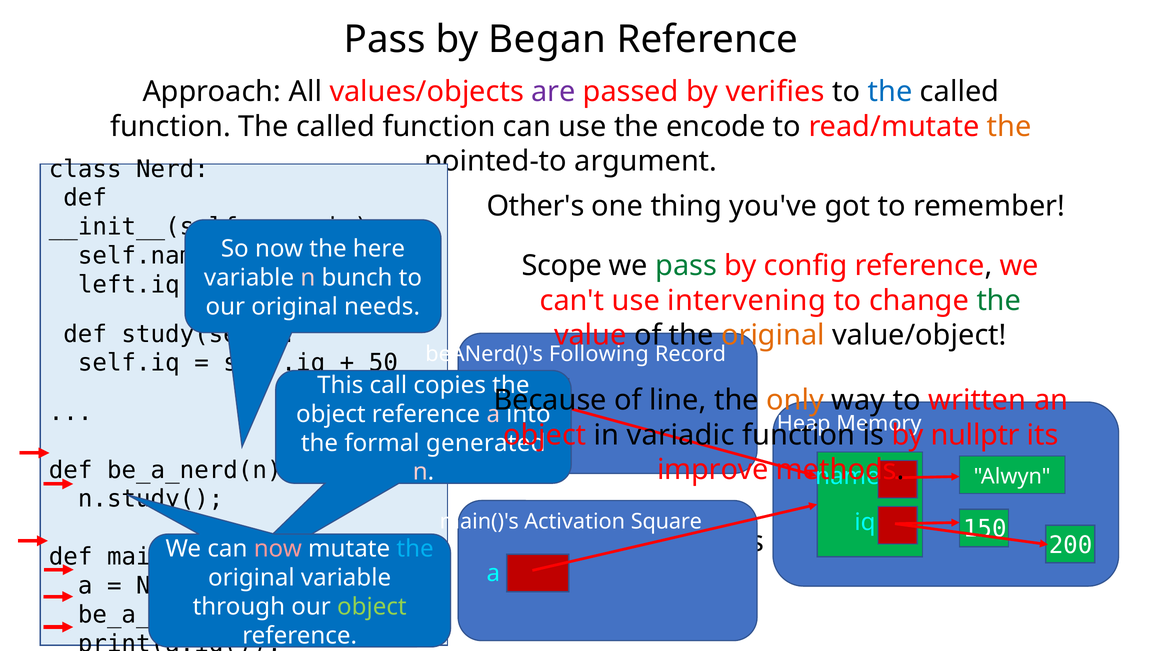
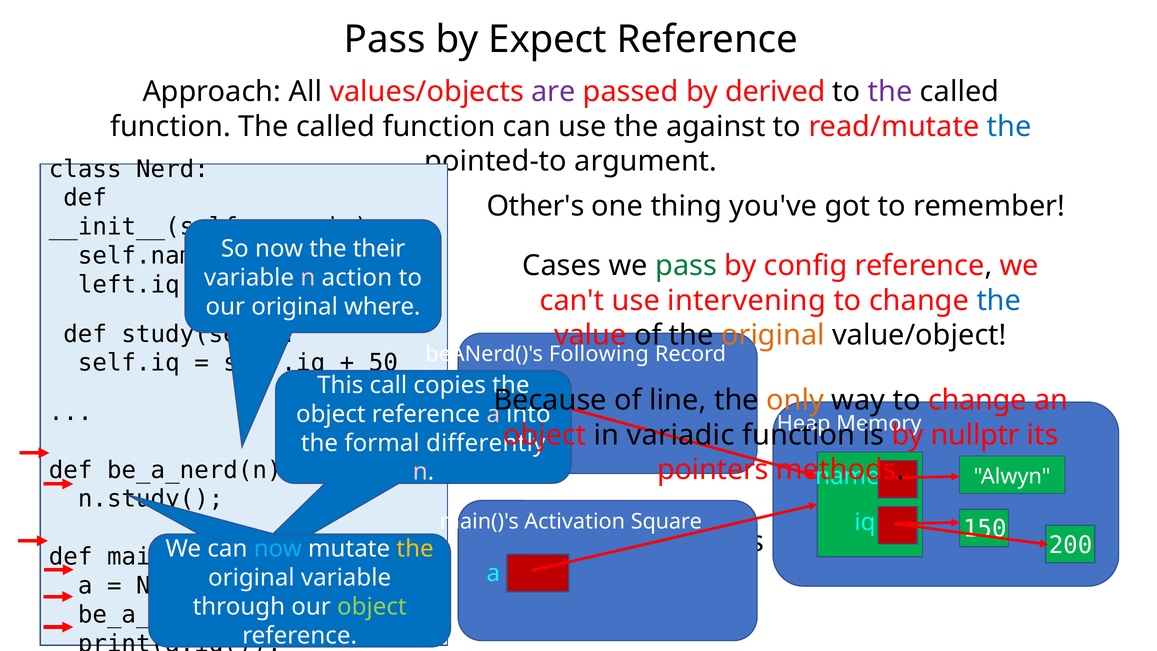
Began: Began -> Expect (548, 40)
verifies: verifies -> derived (775, 92)
the colour: blue -> purple (890, 92)
encode: encode -> against (716, 127)
the colour: orange -> blue (1009, 127)
here: here -> their (379, 249)
Scope: Scope -> Cases (562, 266)
bunch: bunch -> action (357, 278)
the colour: green -> blue (999, 300)
needs: needs -> where (382, 307)
way to written: written -> change (977, 400)
generated: generated -> differently (486, 443)
improve: improve -> pointers (713, 470)
now colour: pink -> light blue (278, 549)
the colour: light blue -> yellow (415, 549)
